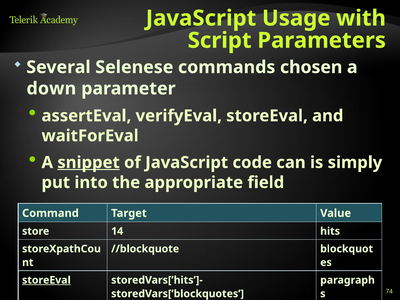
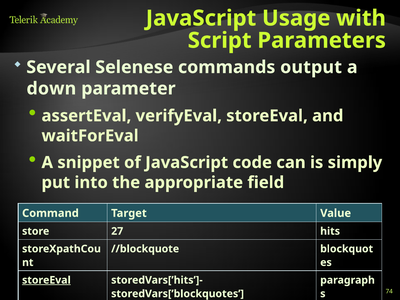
chosen: chosen -> output (311, 67)
snippet underline: present -> none (89, 163)
14: 14 -> 27 (117, 231)
